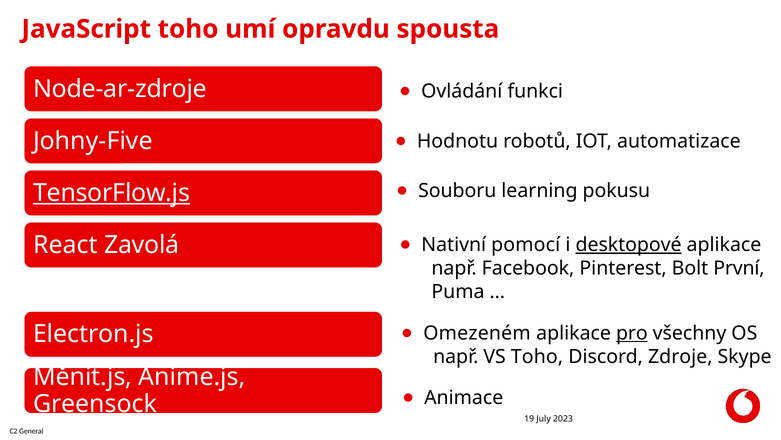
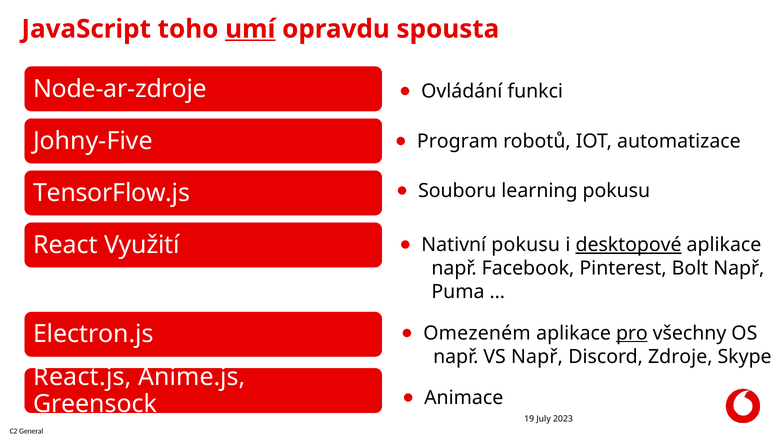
umí underline: none -> present (250, 29)
Hodnotu: Hodnotu -> Program (457, 141)
TensorFlow.js underline: present -> none (112, 193)
Nativní pomocí: pomocí -> pokusu (526, 244)
Zavolá: Zavolá -> Využití (142, 244)
Bolt První: První -> Např (739, 268)
VS Toho: Toho -> Např (537, 356)
Měnit.js: Měnit.js -> React.js (82, 376)
